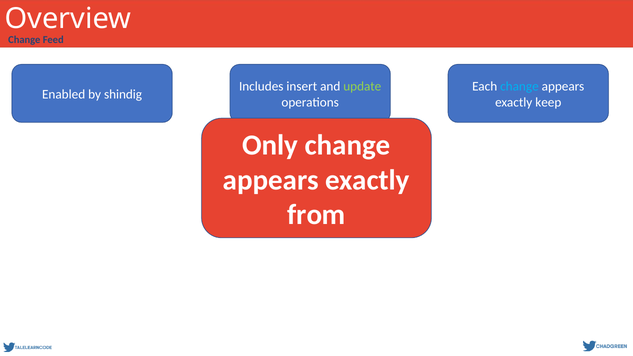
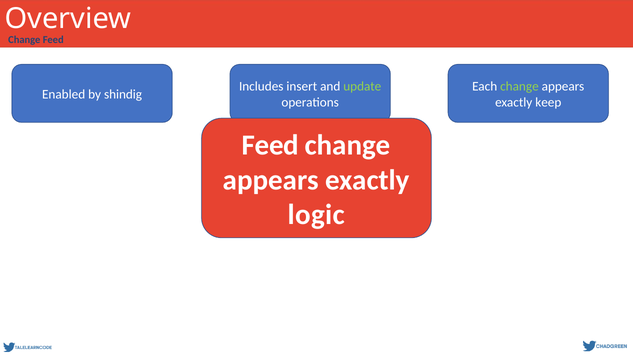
change colour: light blue -> light green (519, 86)
Only: Only -> Feed (270, 145)
from: from -> logic (316, 215)
